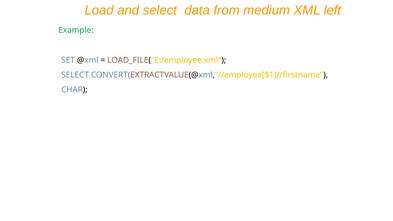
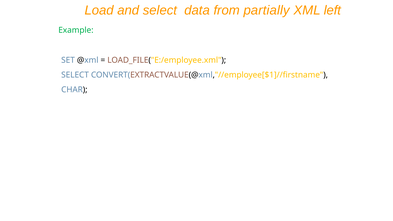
medium: medium -> partially (267, 10)
